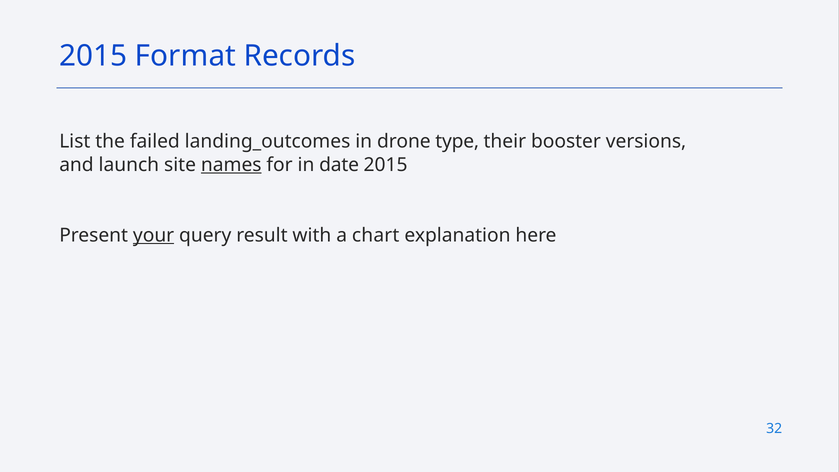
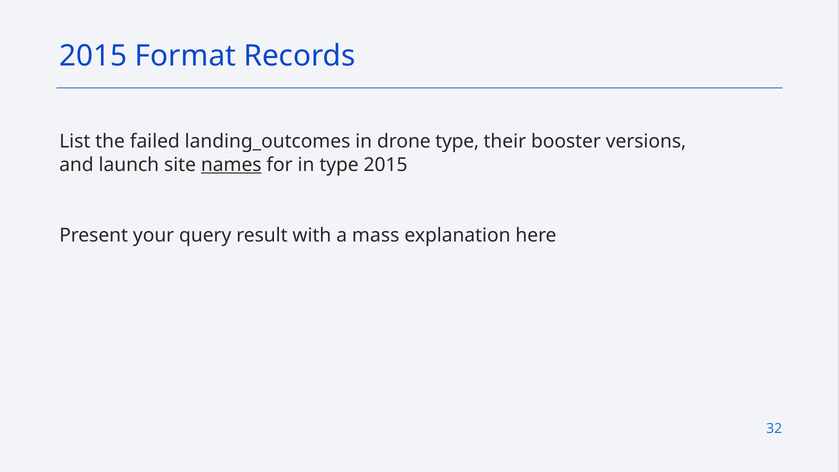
in date: date -> type (339, 165)
your underline: present -> none (154, 235)
chart: chart -> mass (376, 235)
